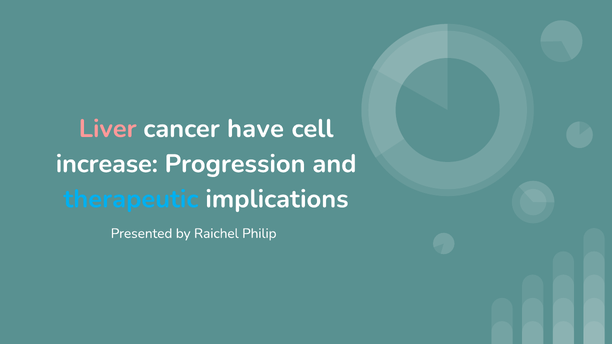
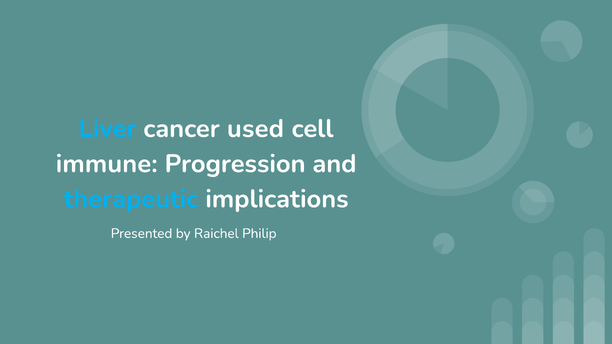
Liver colour: pink -> light blue (108, 129)
have: have -> used (255, 129)
increase: increase -> immune (107, 164)
